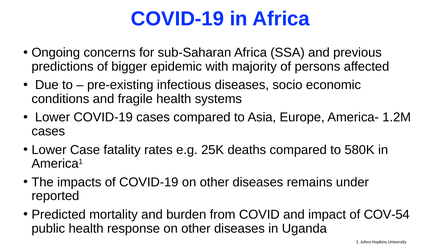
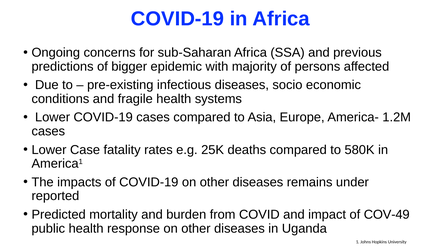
COV-54: COV-54 -> COV-49 (387, 215)
